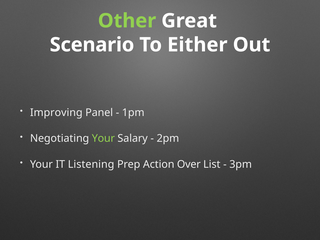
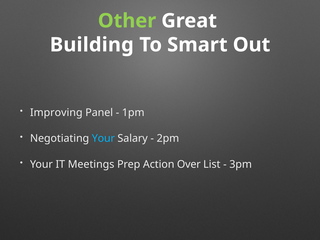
Scenario: Scenario -> Building (92, 45)
Either: Either -> Smart (197, 45)
Your colour: light green -> light blue (103, 138)
Listening: Listening -> Meetings (91, 164)
